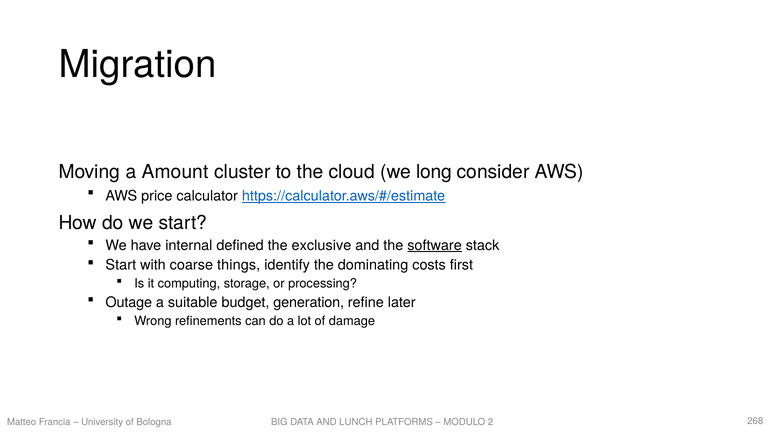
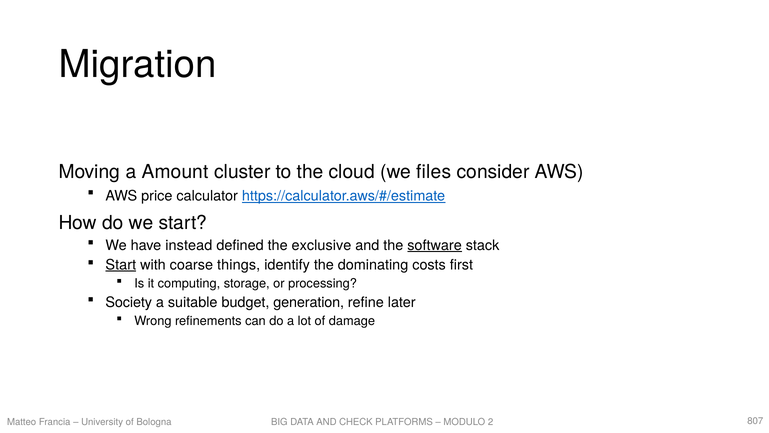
long: long -> files (434, 172)
internal: internal -> instead (189, 245)
Start underline: none -> present (121, 265)
Outage: Outage -> Society (129, 302)
LUNCH: LUNCH -> CHECK (356, 422)
268: 268 -> 807 (755, 421)
